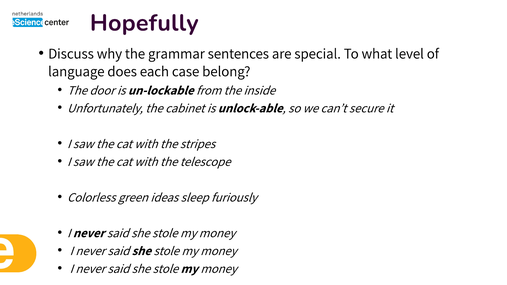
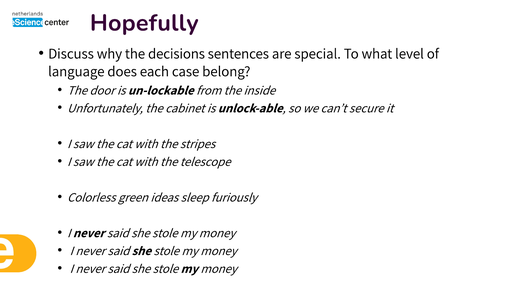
grammar: grammar -> decisions (176, 54)
